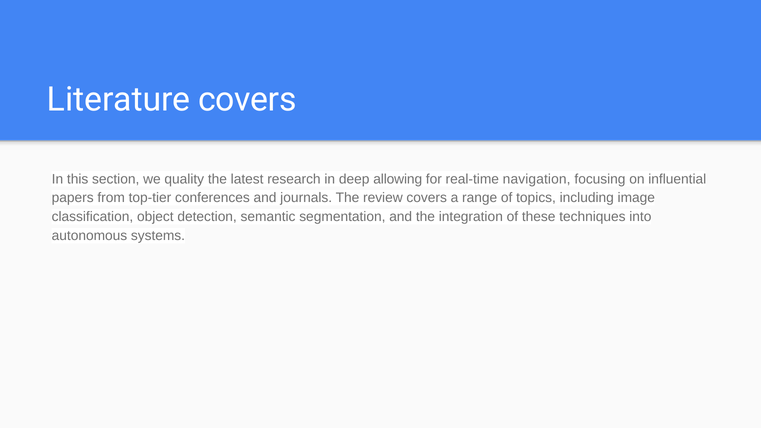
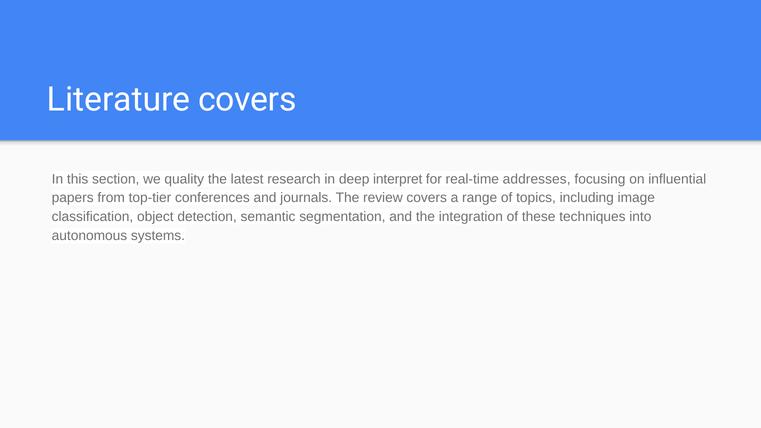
allowing: allowing -> interpret (398, 179)
navigation: navigation -> addresses (537, 179)
